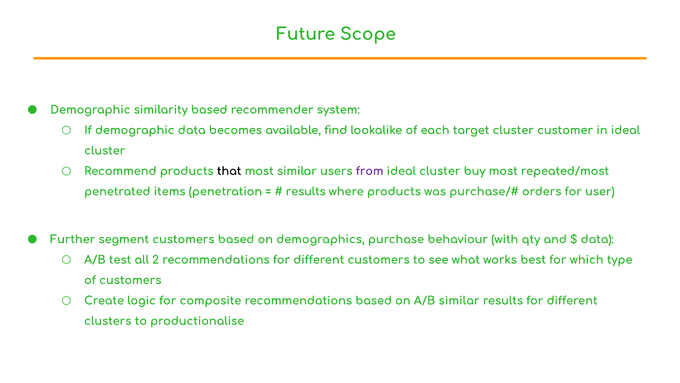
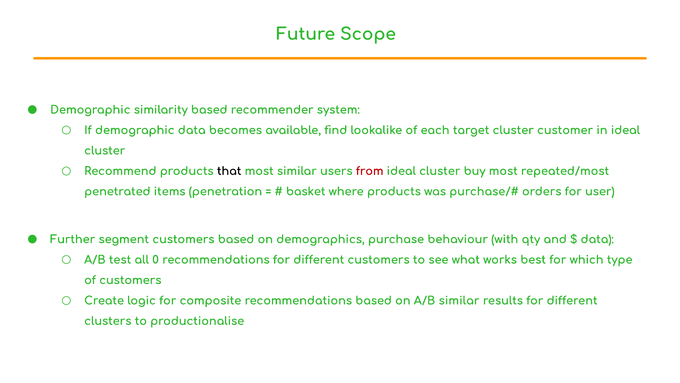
from colour: purple -> red (370, 171)
results: results -> basket (306, 191)
2: 2 -> 0 (156, 260)
